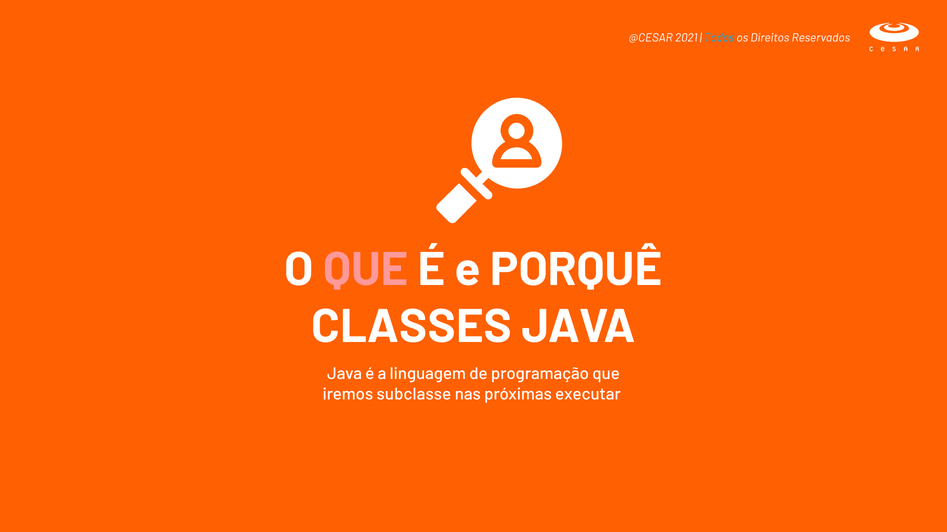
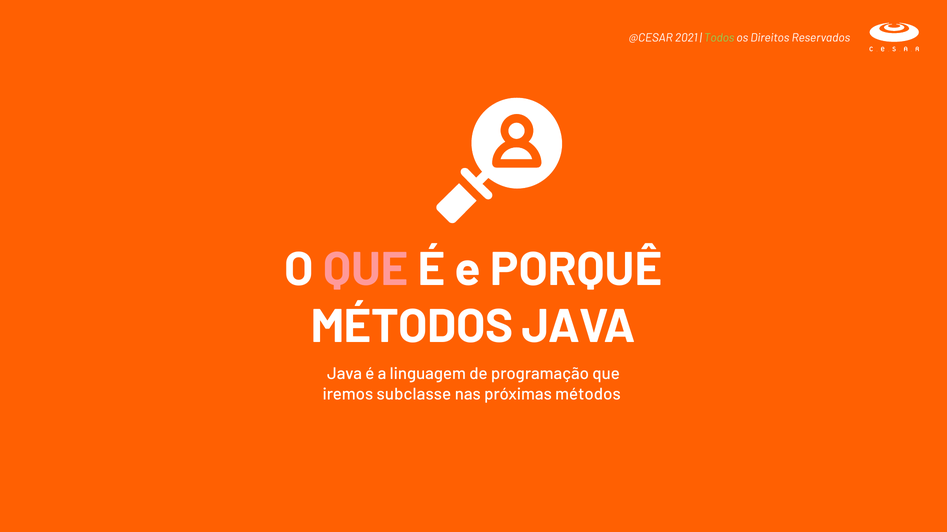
Todos colour: light blue -> light green (719, 38)
CLASSES: CLASSES -> MÉTODOS (412, 327)
próximas executar: executar -> métodos (588, 395)
